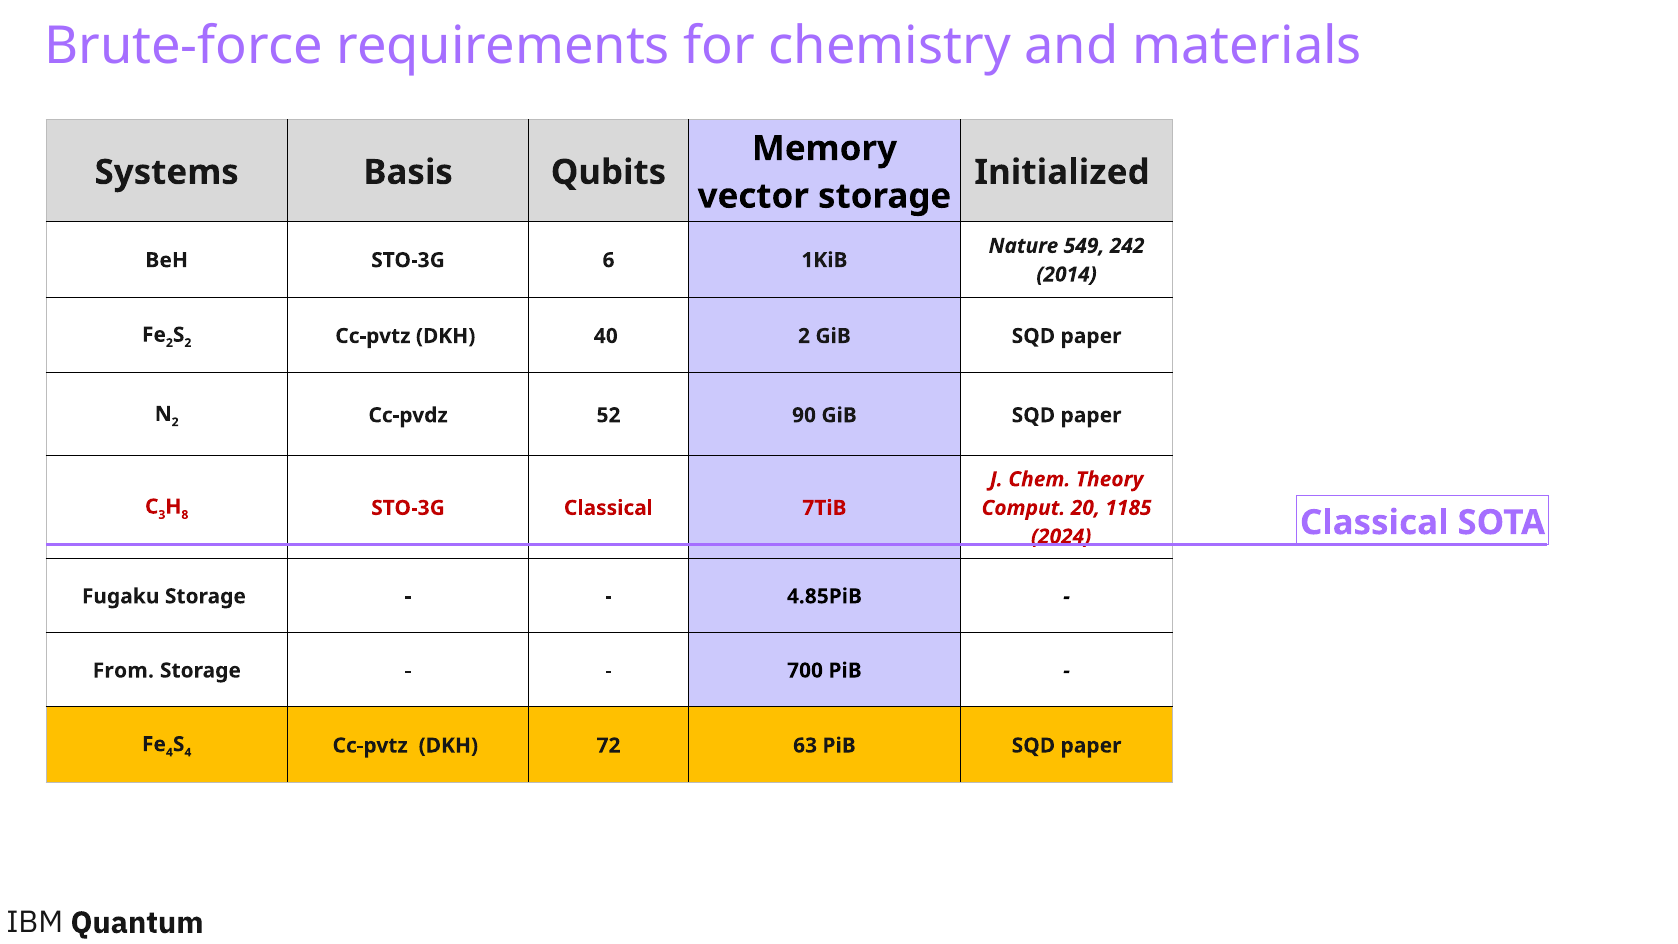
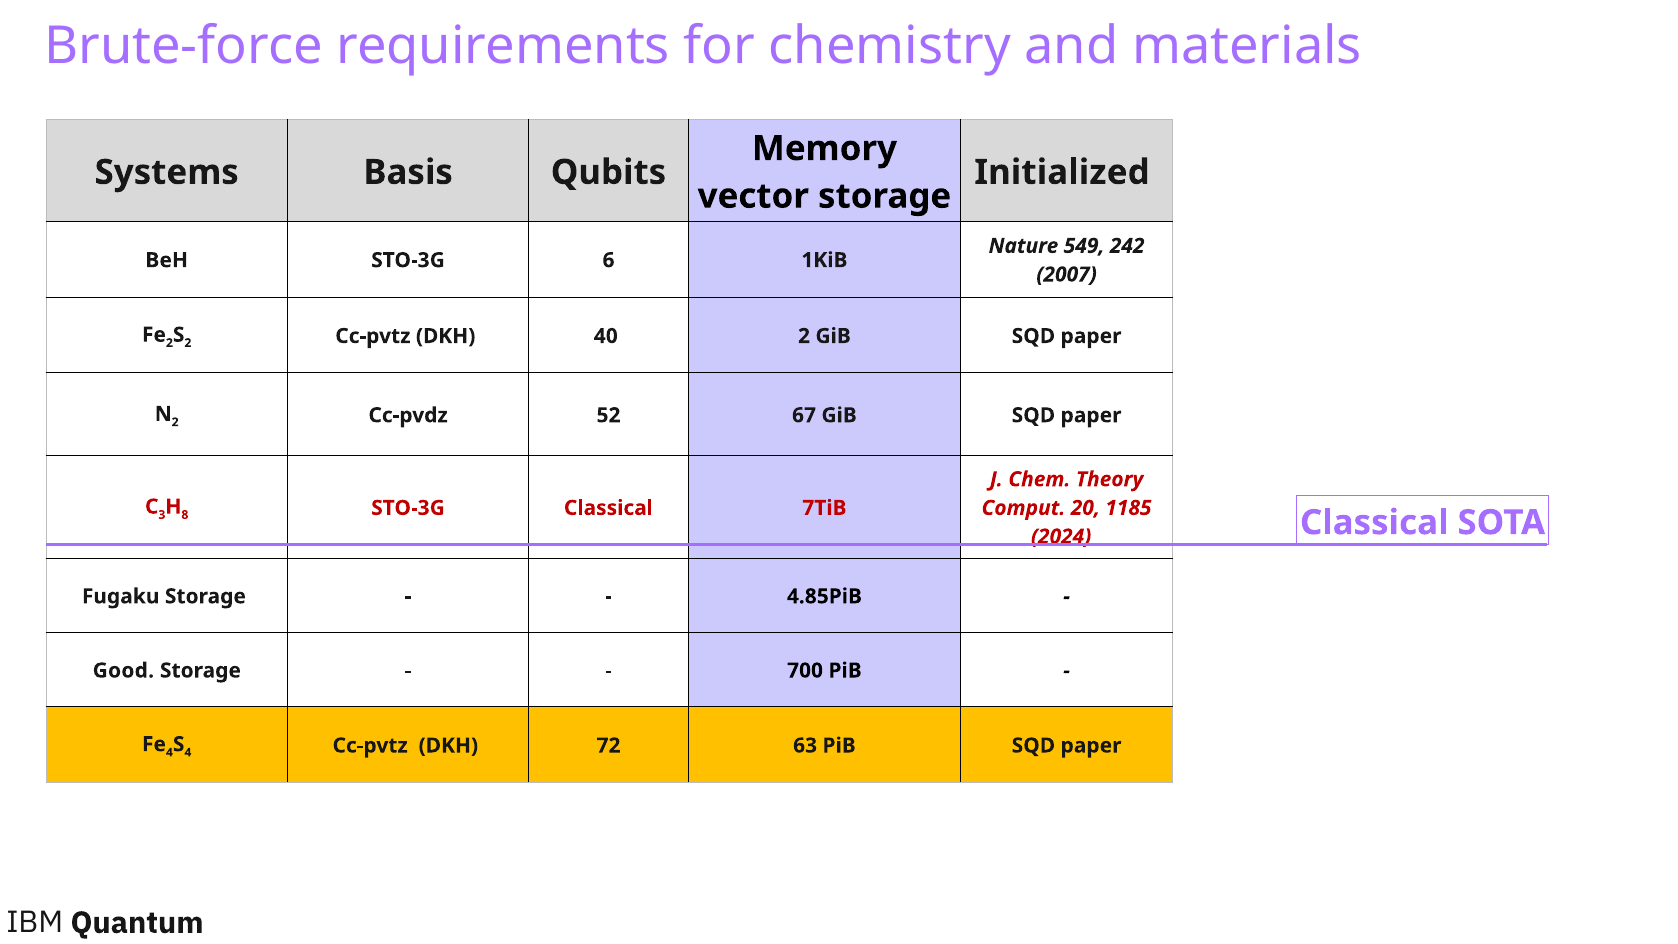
2014: 2014 -> 2007 (1067, 275)
90: 90 -> 67 (804, 415)
From: From -> Good (123, 670)
